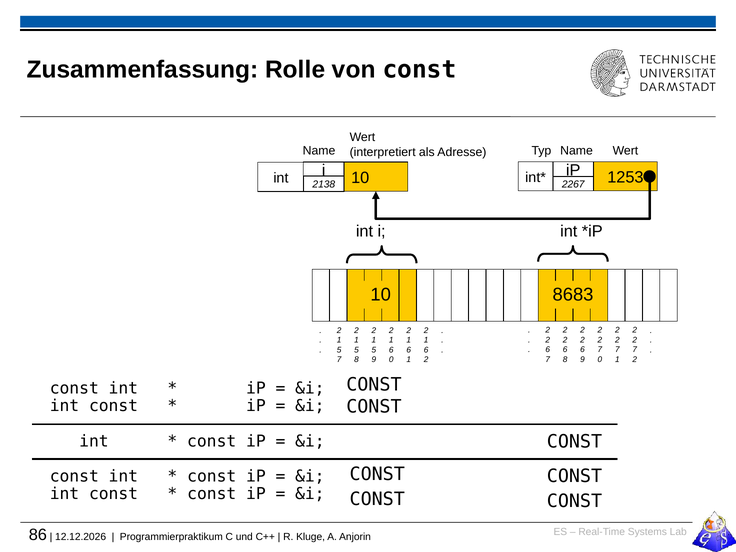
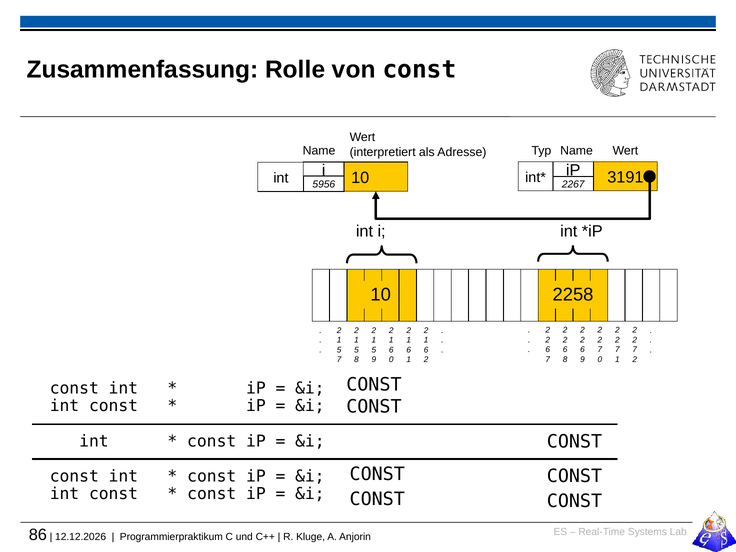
2138: 2138 -> 5956 (324, 184)
1253: 1253 -> 3191 (625, 178)
8683: 8683 -> 2258 (573, 295)
